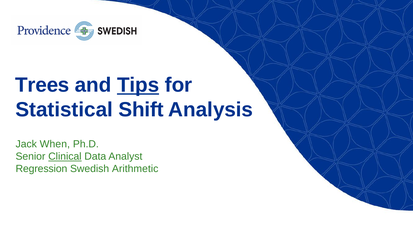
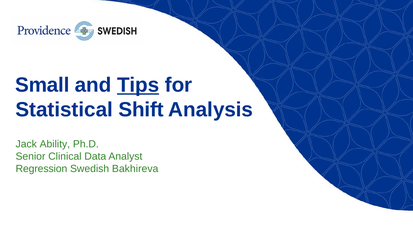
Trees: Trees -> Small (42, 85)
When: When -> Ability (55, 144)
Clinical underline: present -> none (65, 157)
Arithmetic: Arithmetic -> Bakhireva (135, 169)
